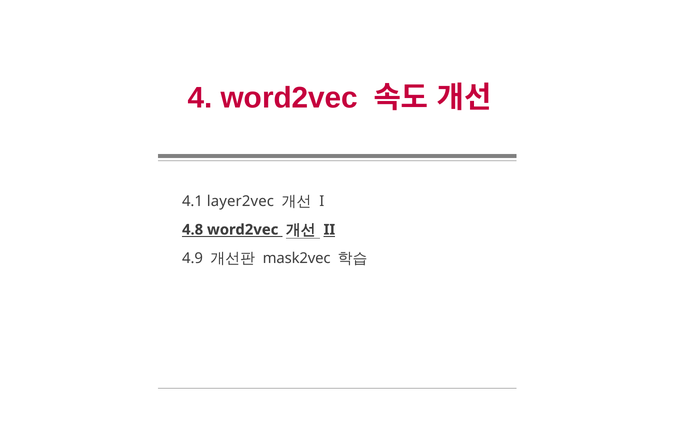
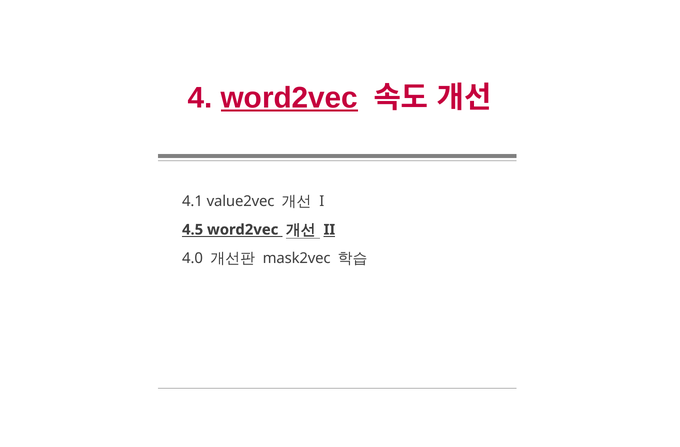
word2vec underline: none -> present (289, 98)
layer2vec: layer2vec -> value2vec (241, 201)
4.8: 4.8 -> 4.5 (193, 229)
4.9: 4.9 -> 4.0 (193, 258)
